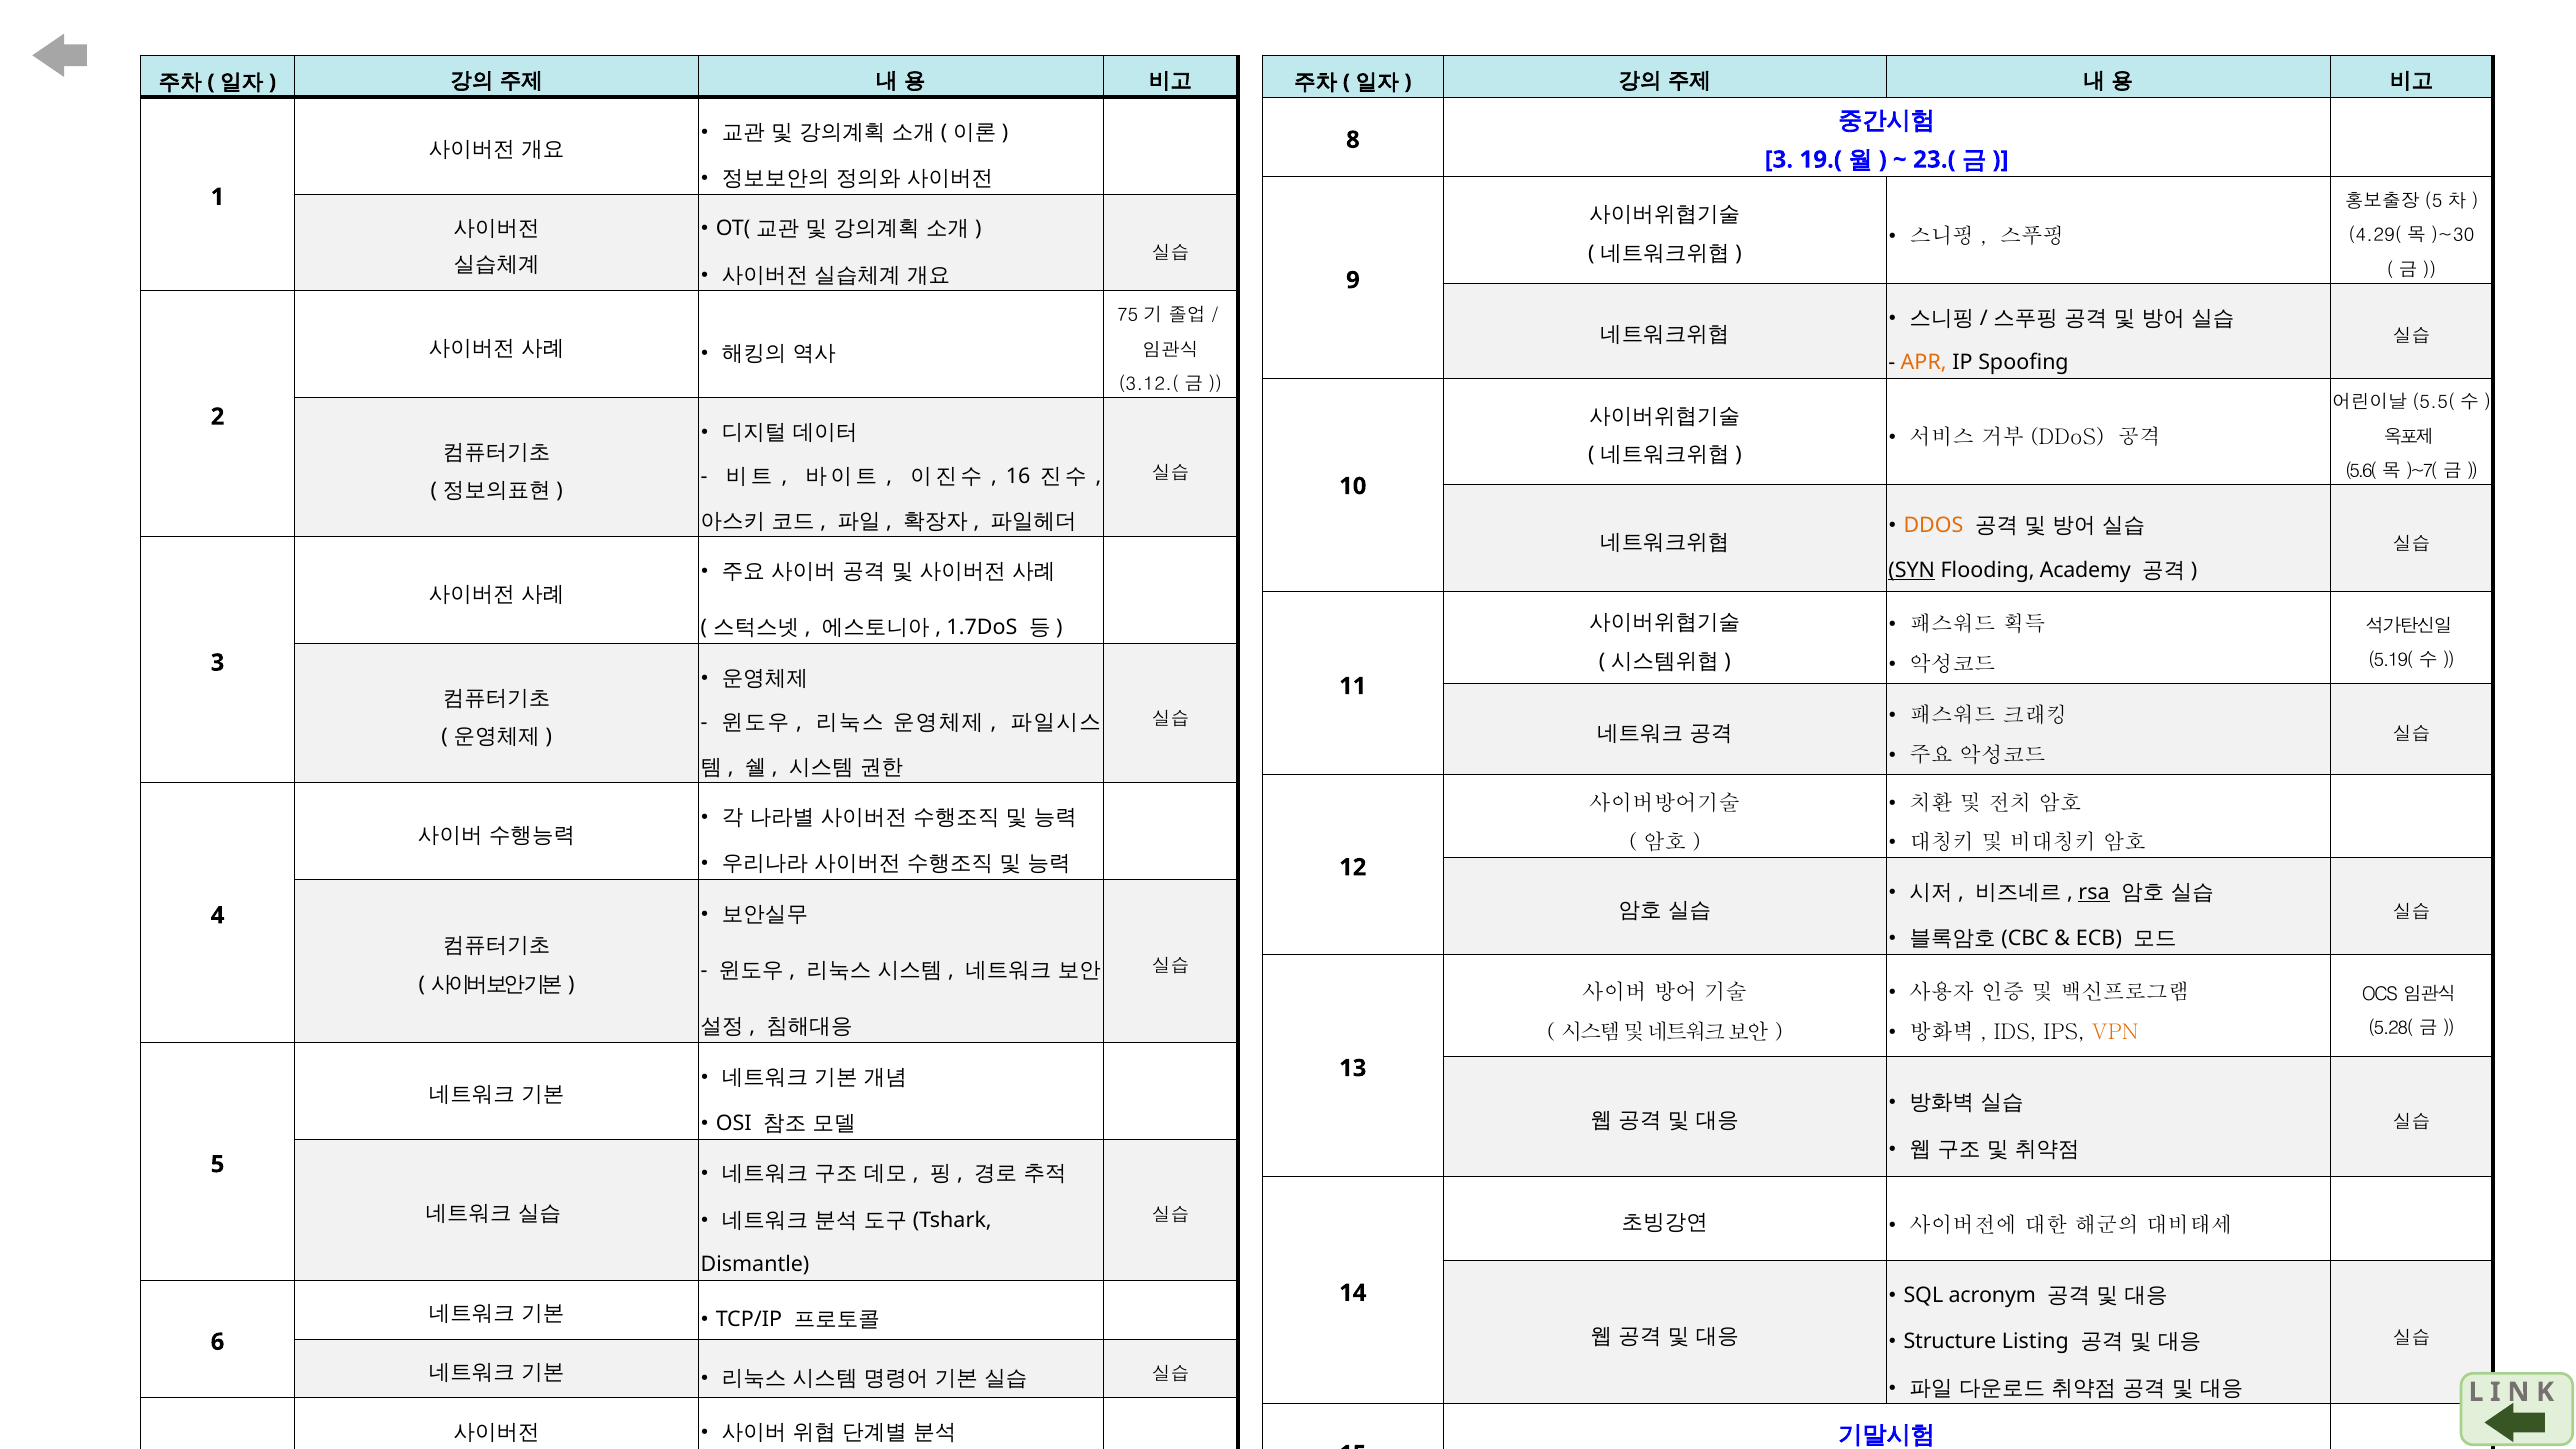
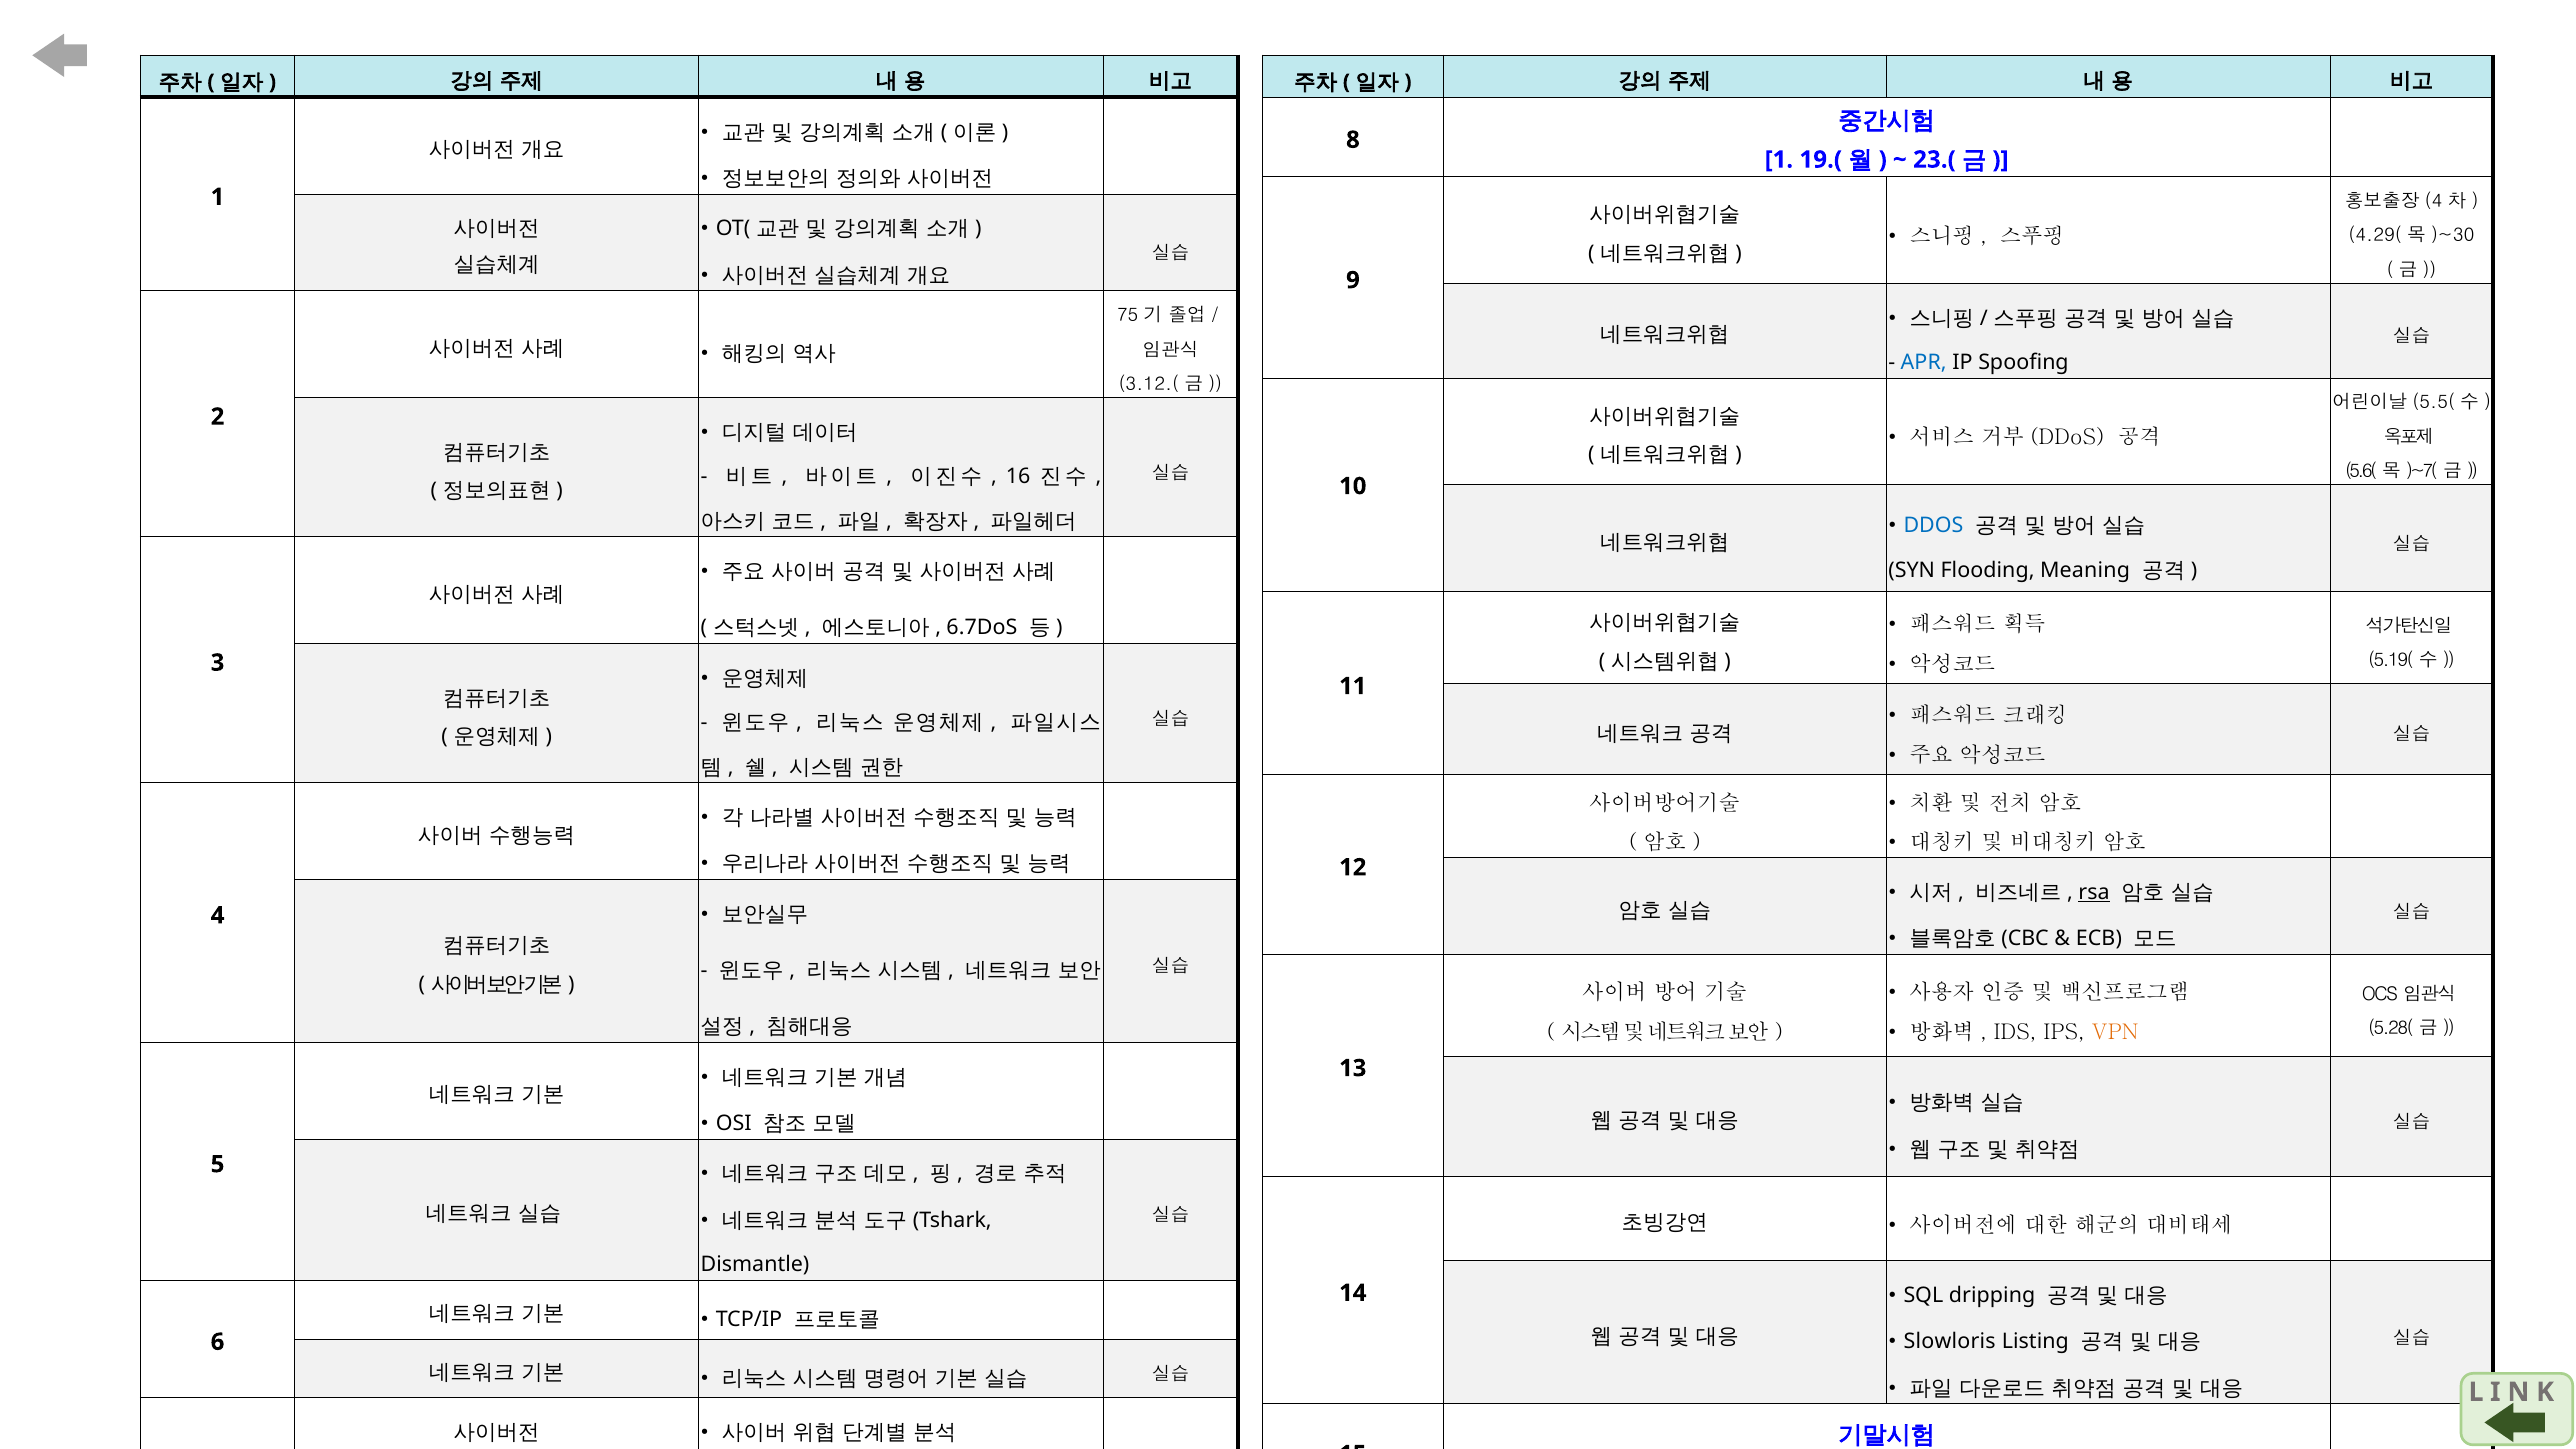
3: 3 -> 1 (1779, 160)
5: 5 -> 4 (2434, 201)
APR colour: orange -> blue (1924, 362)
DDOS colour: orange -> blue (1934, 526)
SYN underline: present -> none (1912, 570)
Academy: Academy -> Meaning (2085, 570)
1.7DoS: 1.7DoS -> 6.7DoS (982, 628)
acronym: acronym -> dripping (1992, 1295)
Structure: Structure -> Slowloris (1950, 1342)
